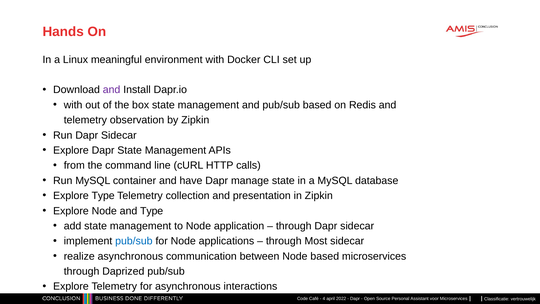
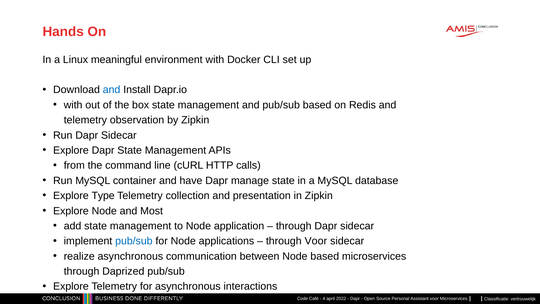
and colour: purple -> blue (112, 90)
and Type: Type -> Most (152, 211)
through Most: Most -> Voor (316, 241)
